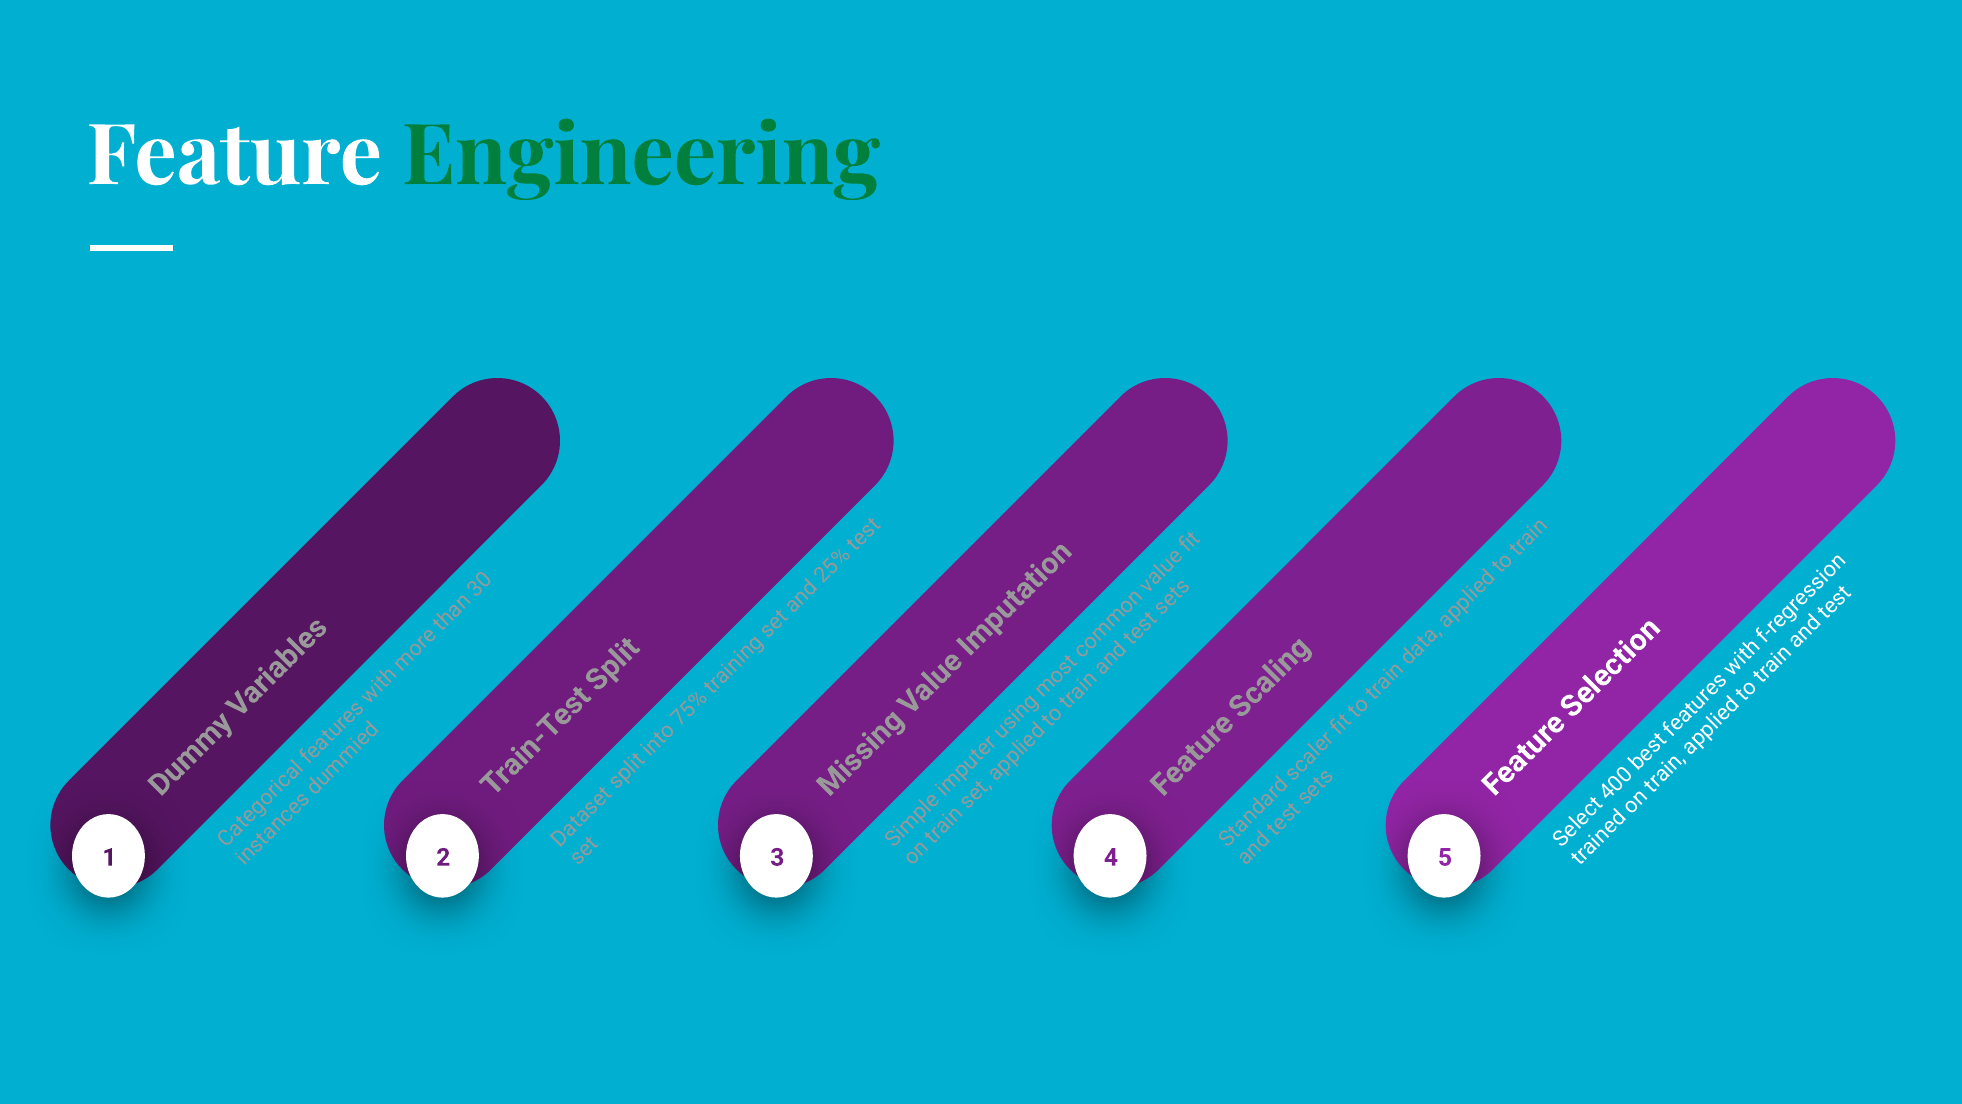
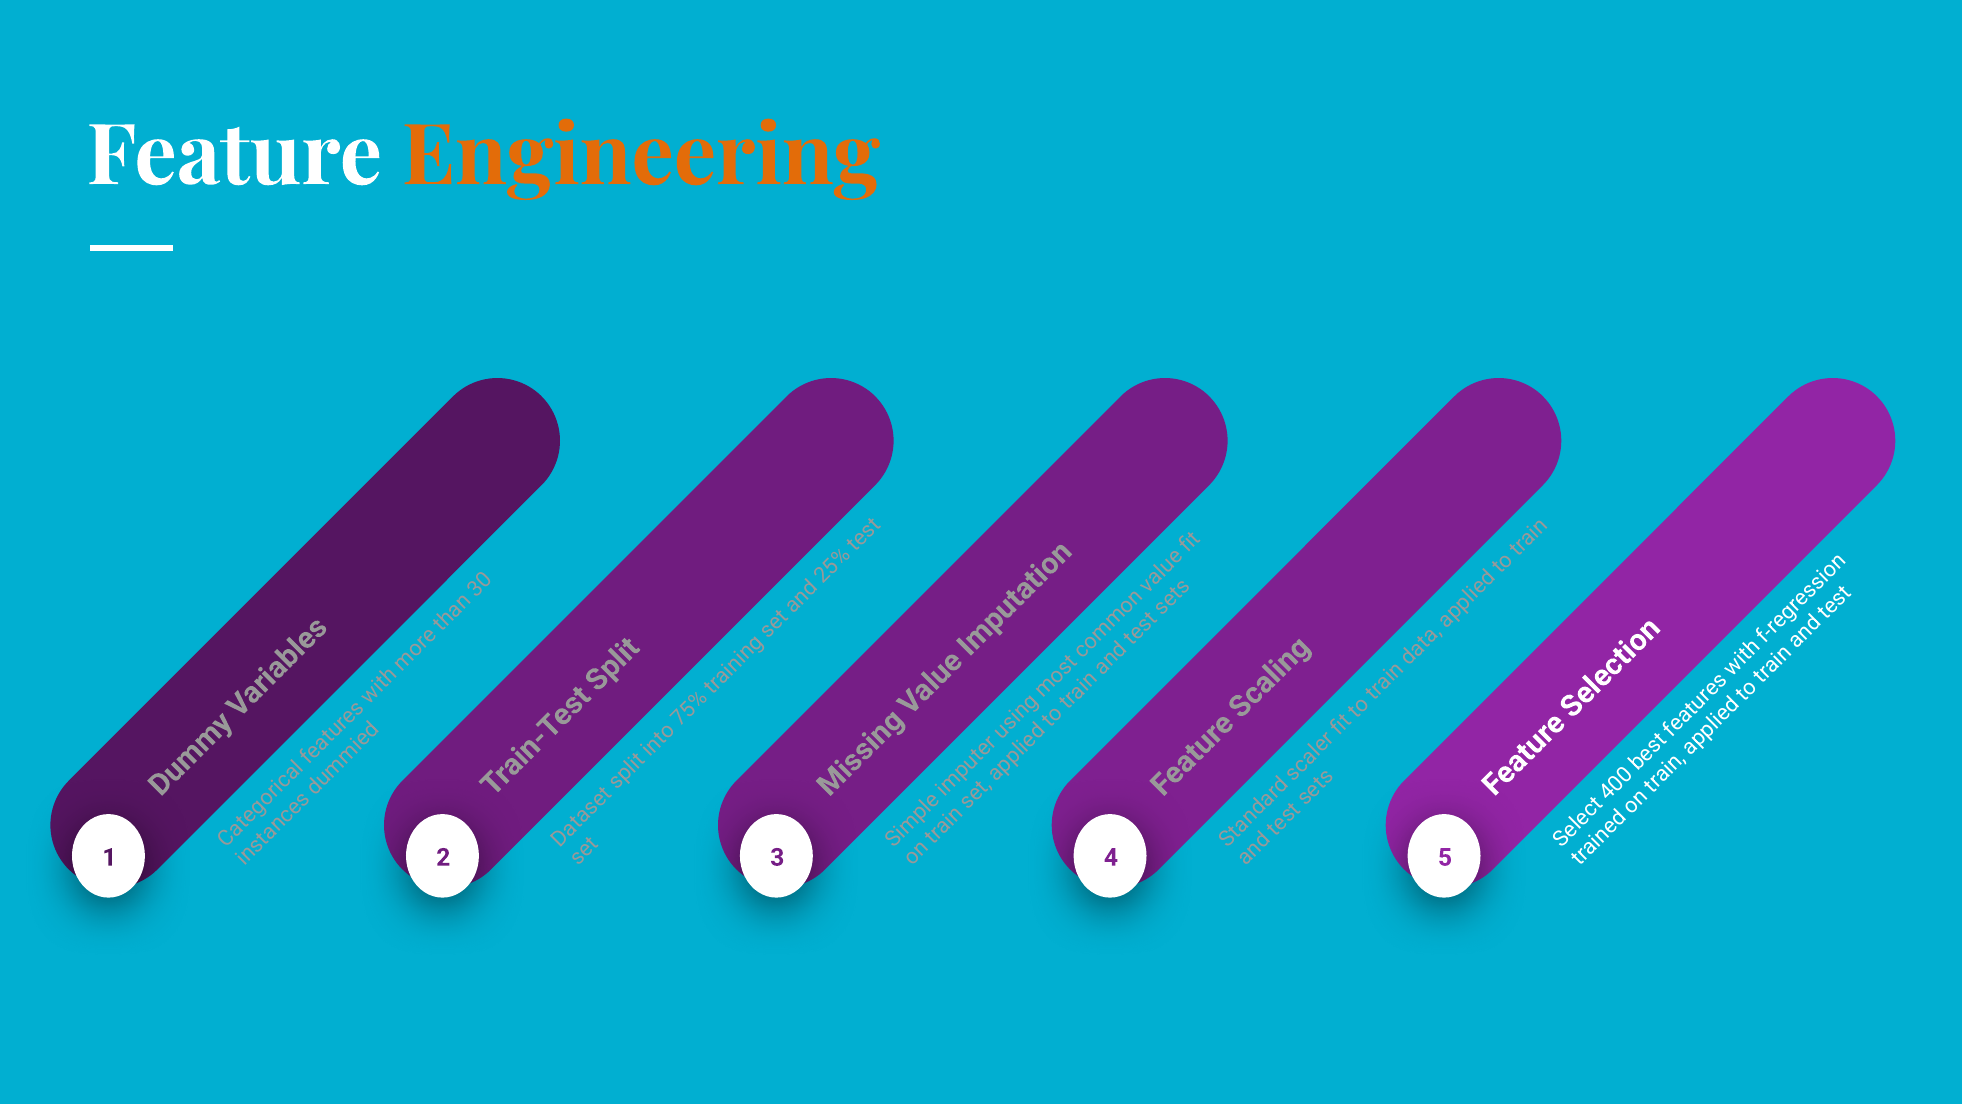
Engineering colour: green -> orange (641, 156)
